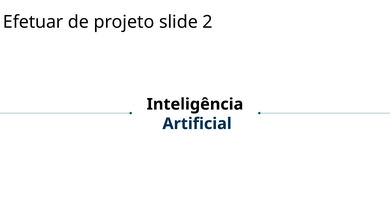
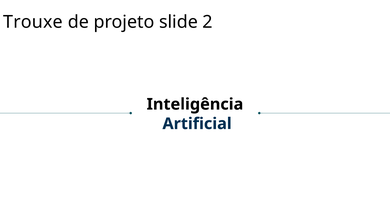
Efetuar: Efetuar -> Trouxe (33, 22)
